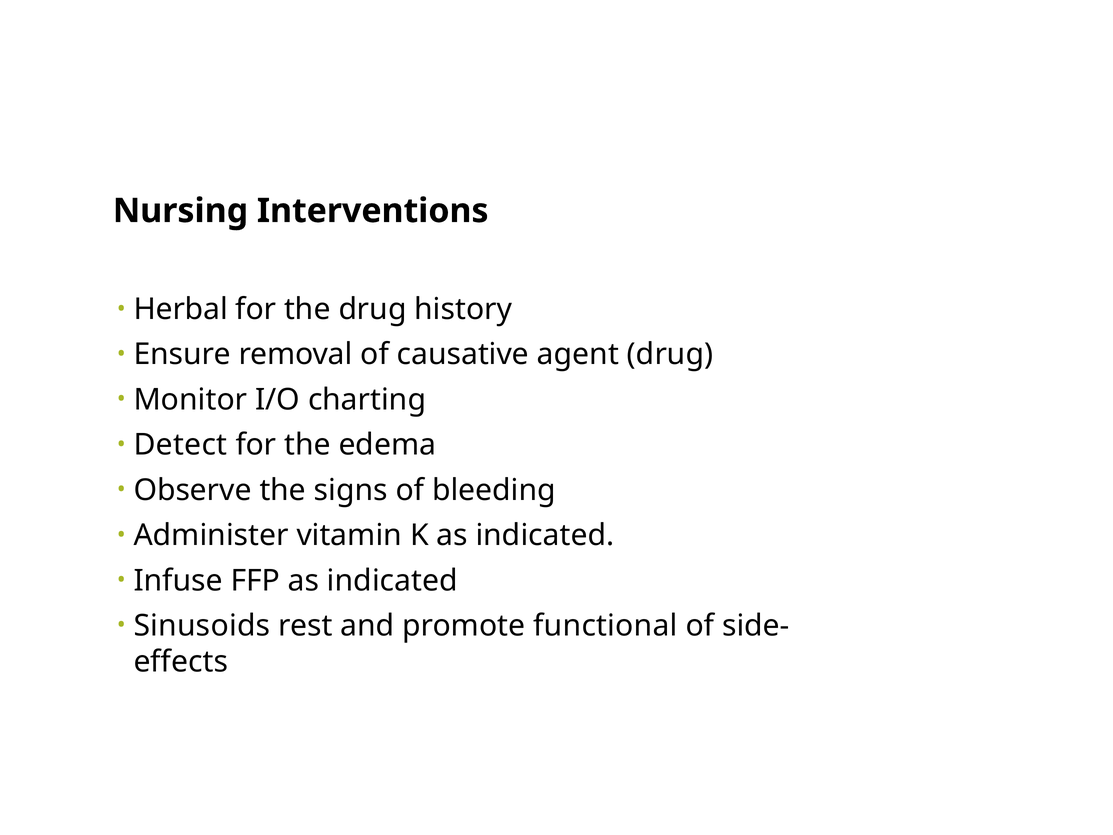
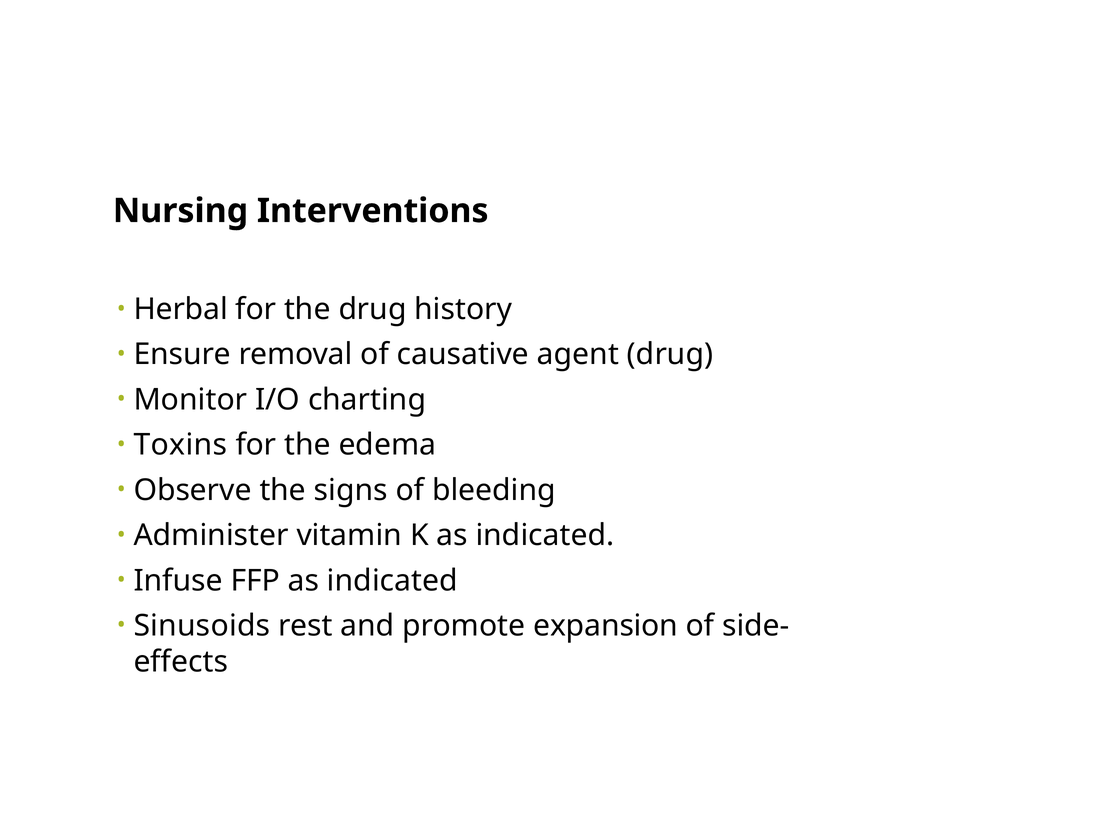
Detect: Detect -> Toxins (180, 445)
functional: functional -> expansion (606, 626)
